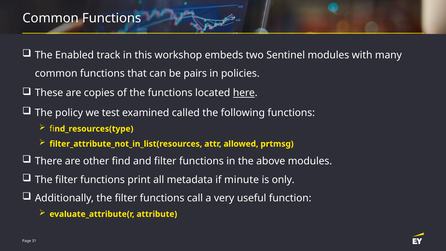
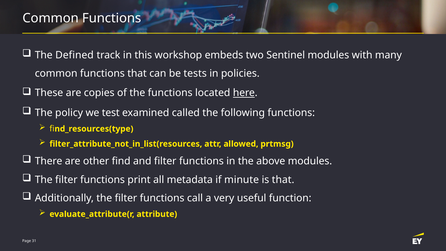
Enabled: Enabled -> Defined (74, 55)
pairs: pairs -> tests (195, 73)
is only: only -> that (283, 179)
